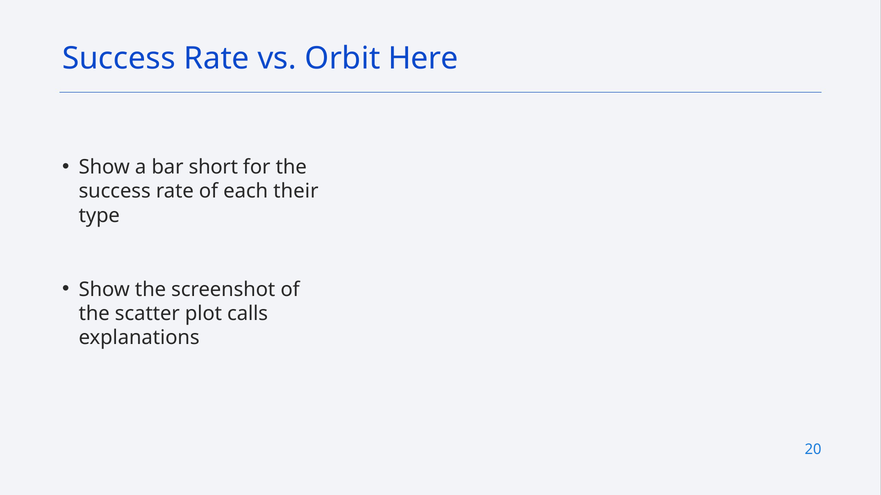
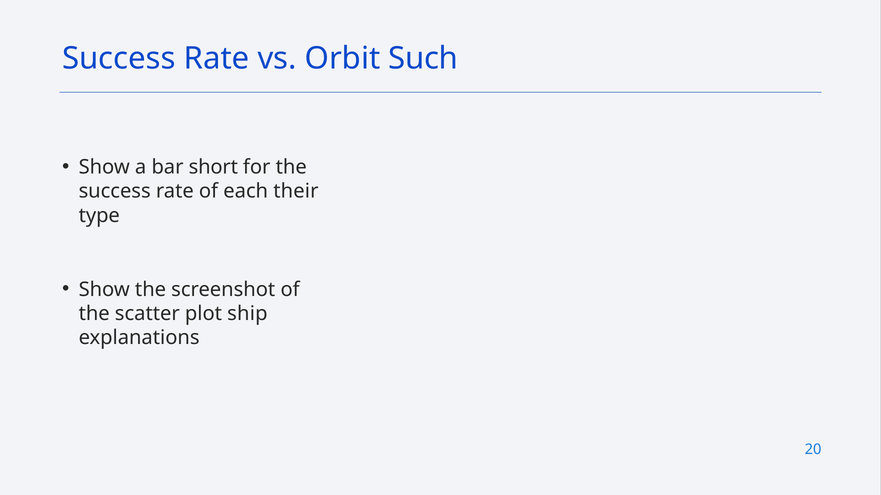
Here: Here -> Such (423, 59)
calls: calls -> ship (247, 314)
